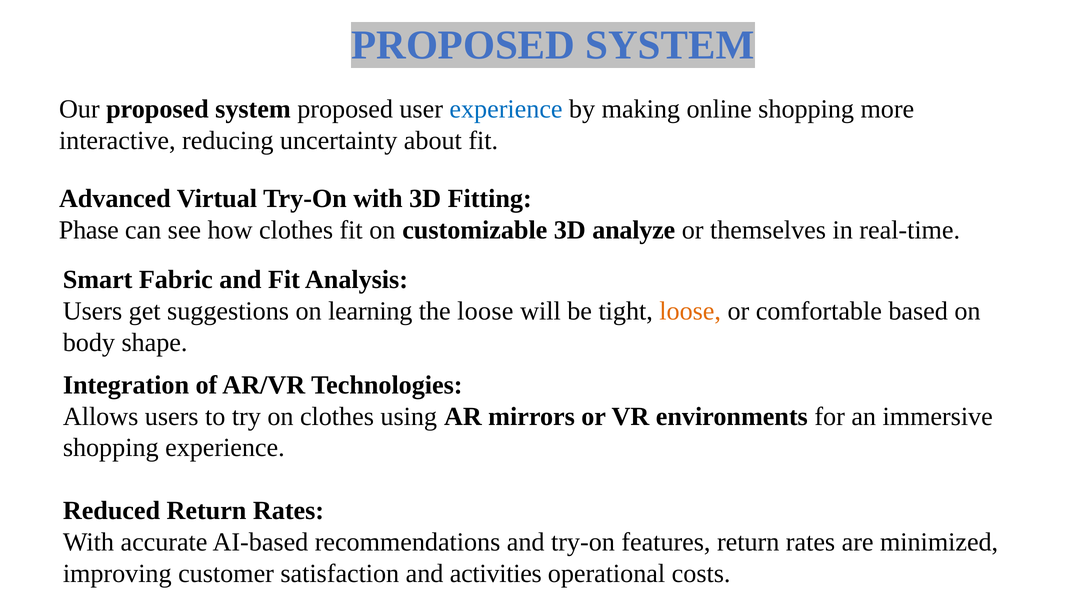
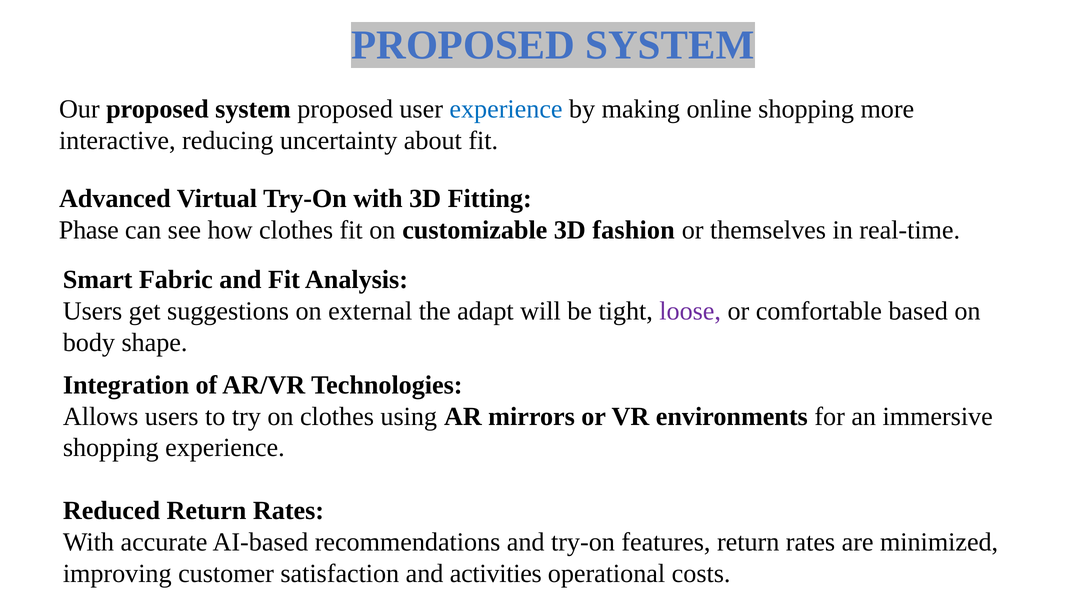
analyze: analyze -> fashion (634, 230)
learning: learning -> external (370, 311)
the loose: loose -> adapt (485, 311)
loose colour: orange -> purple (690, 311)
